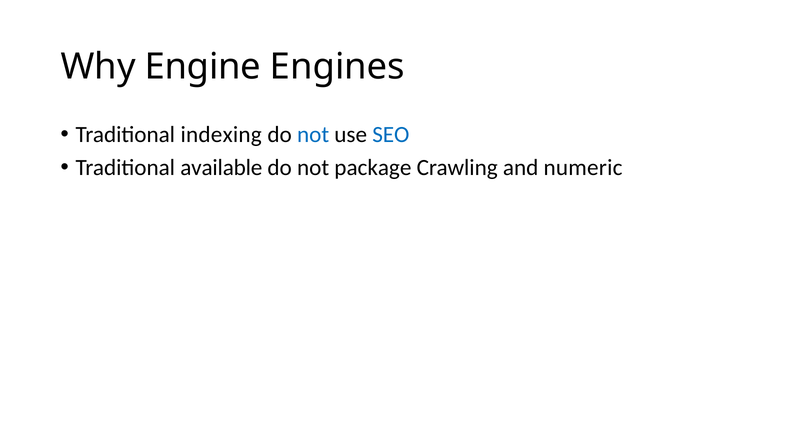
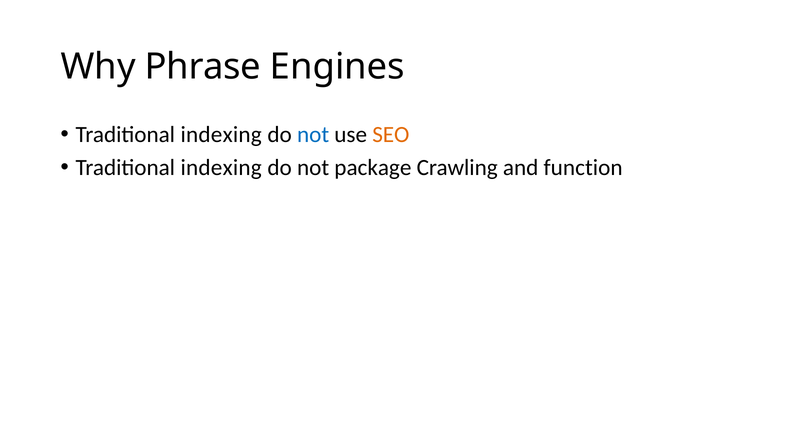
Engine: Engine -> Phrase (203, 67)
SEO colour: blue -> orange (391, 134)
available: available -> indexing (221, 168)
numeric: numeric -> function (583, 168)
